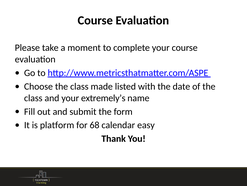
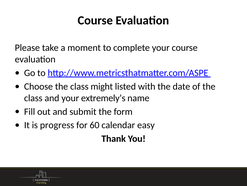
made: made -> might (102, 86)
platform: platform -> progress (57, 125)
68: 68 -> 60 (95, 125)
